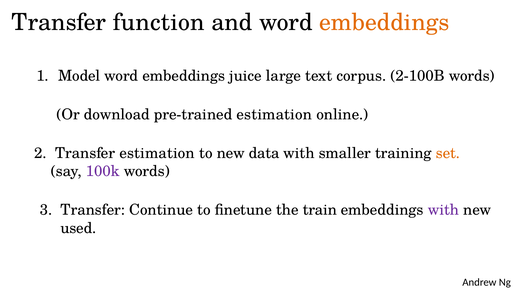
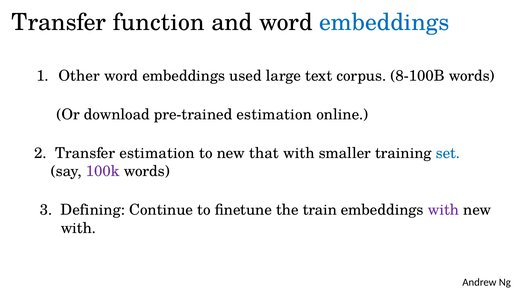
embeddings colour: orange -> blue (384, 22)
Model: Model -> Other (79, 76)
juice: juice -> used (246, 76)
2-100B: 2-100B -> 8-100B (418, 76)
data: data -> that (264, 153)
set colour: orange -> blue (448, 153)
3 Transfer: Transfer -> Defining (93, 210)
used: used -> with (78, 228)
